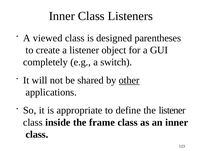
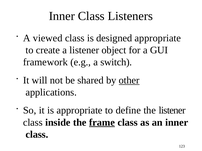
designed parentheses: parentheses -> appropriate (158, 38)
completely: completely -> framework (45, 62)
frame underline: none -> present (102, 123)
